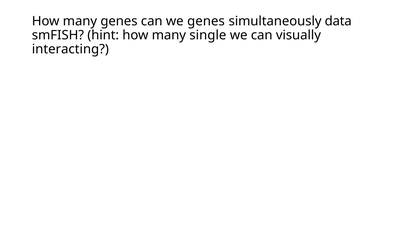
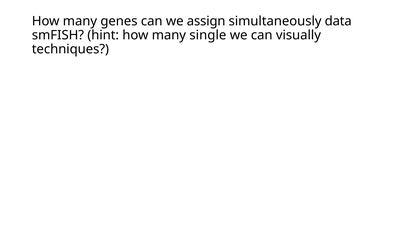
we genes: genes -> assign (206, 21)
interacting: interacting -> techniques (70, 49)
